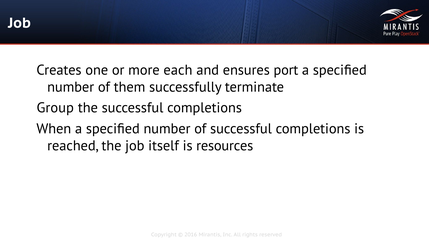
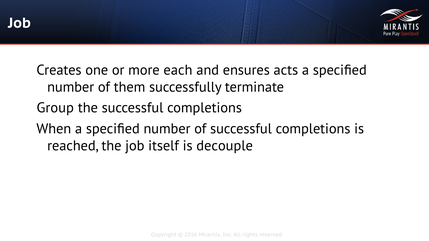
port: port -> acts (286, 70)
resources: resources -> decouple (225, 146)
